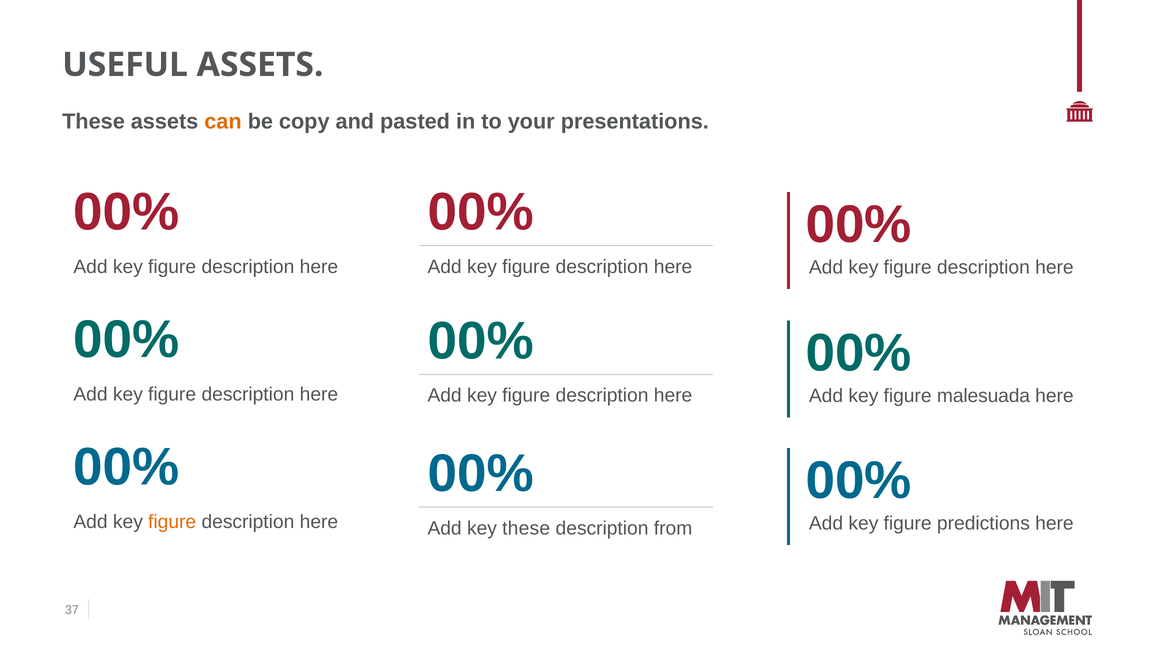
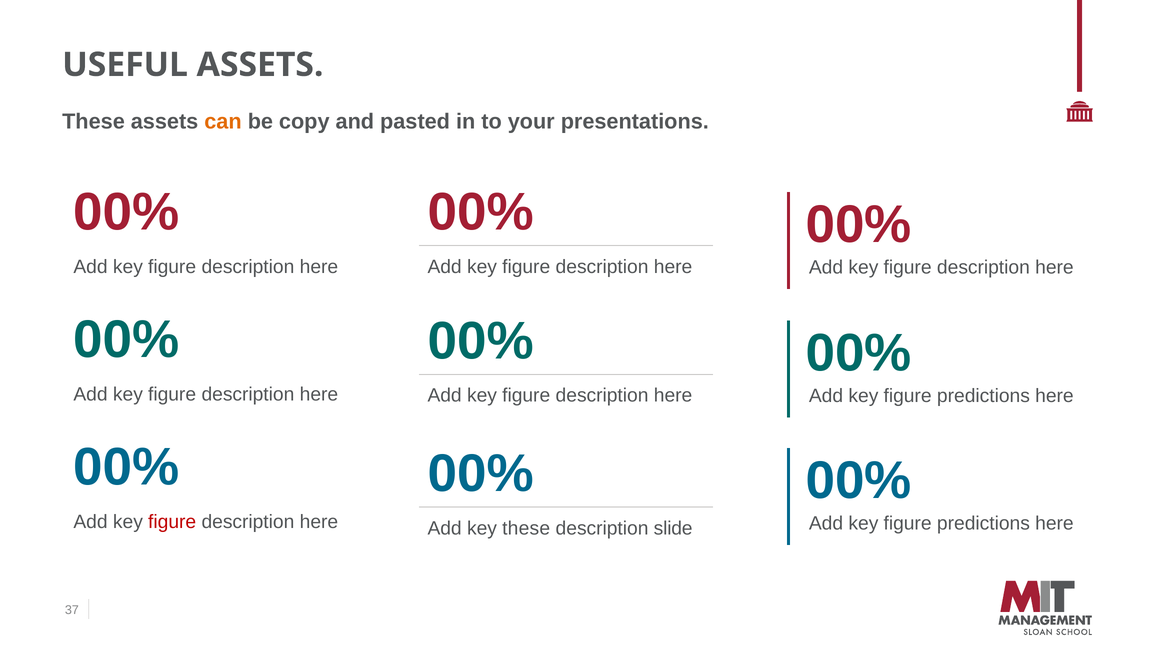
malesuada: malesuada -> predictions (983, 396)
figure colour: orange -> red (172, 522)
from: from -> slide (673, 528)
